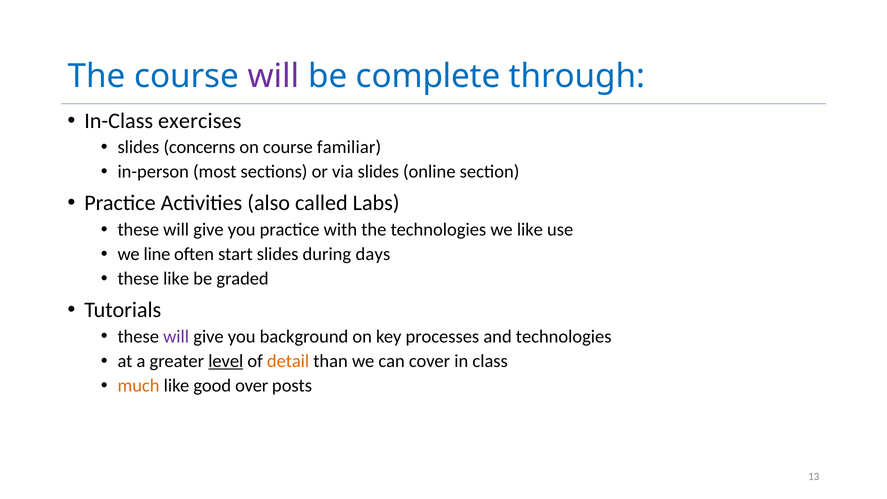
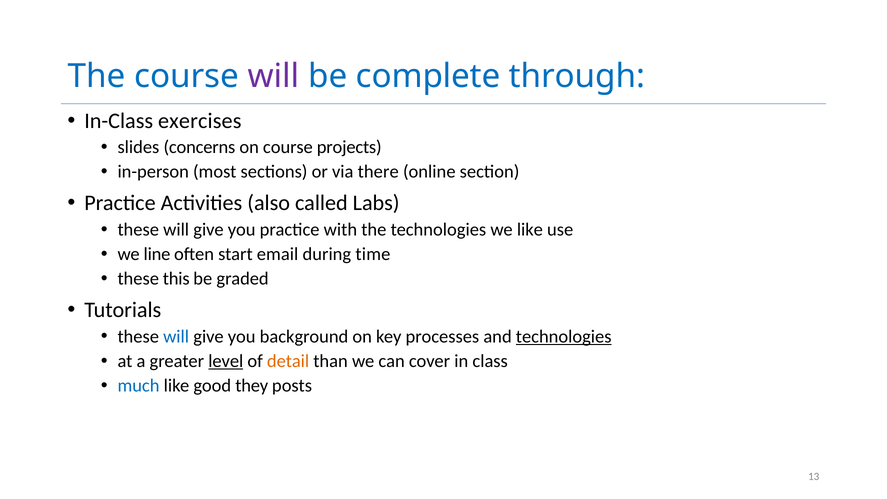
familiar: familiar -> projects (349, 147)
via slides: slides -> there (378, 172)
start slides: slides -> email (278, 254)
days: days -> time (373, 254)
these like: like -> this (176, 279)
will colour: purple -> blue (176, 336)
technologies underline: none -> present (564, 336)
much colour: orange -> blue (139, 386)
over: over -> they (252, 386)
